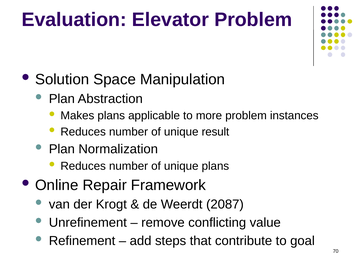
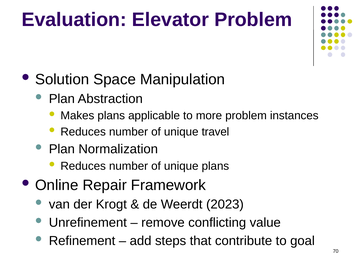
result: result -> travel (215, 132)
2087: 2087 -> 2023 (225, 204)
